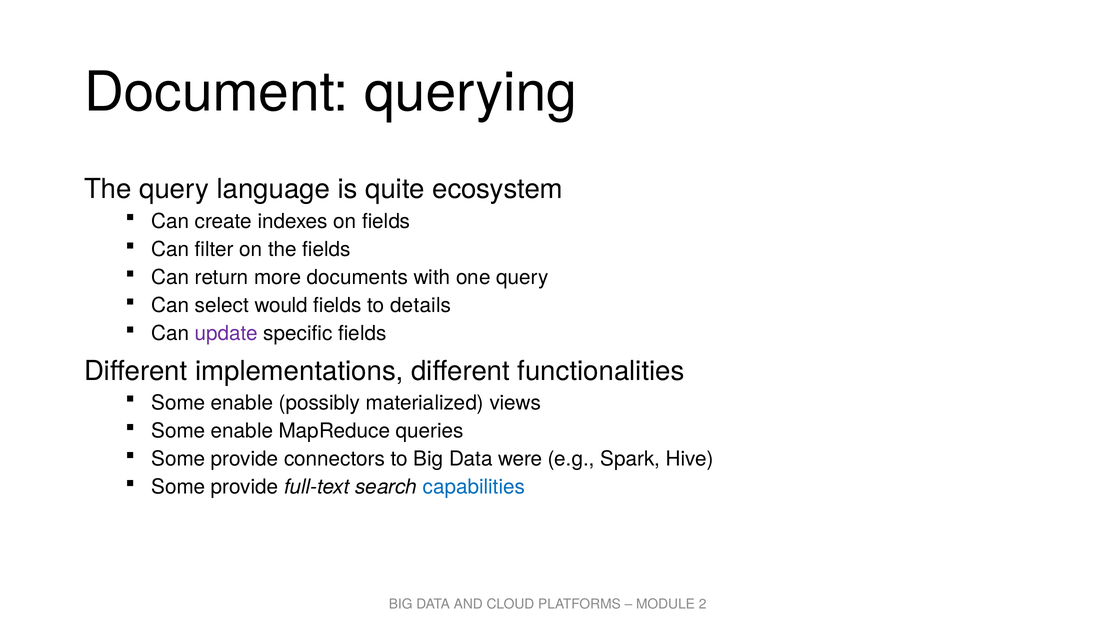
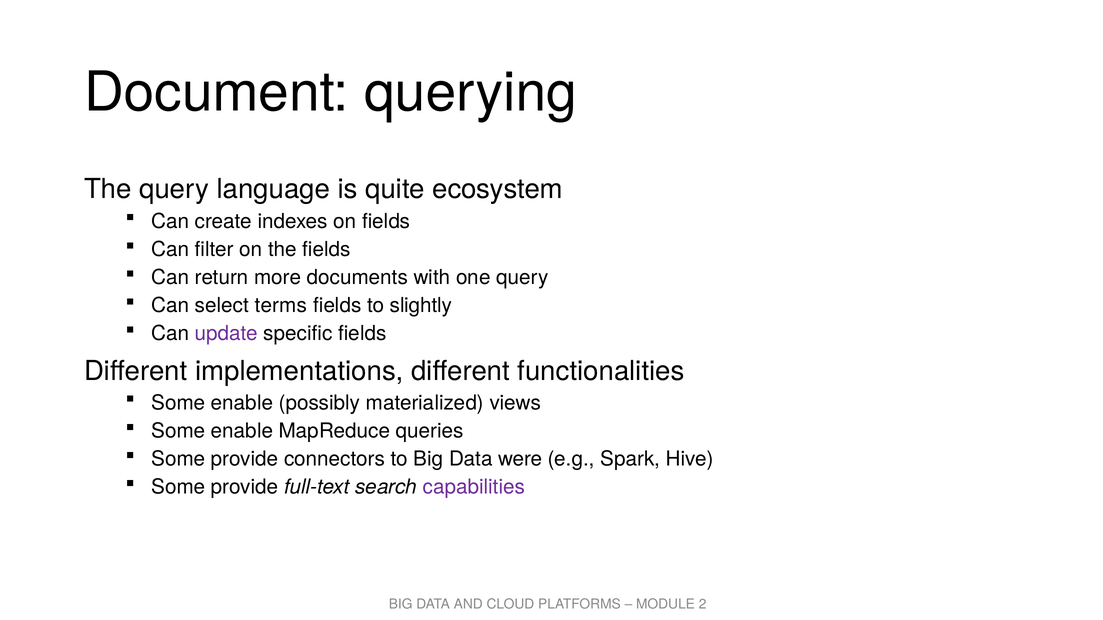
would: would -> terms (281, 306)
details: details -> slightly (421, 306)
capabilities colour: blue -> purple (474, 487)
